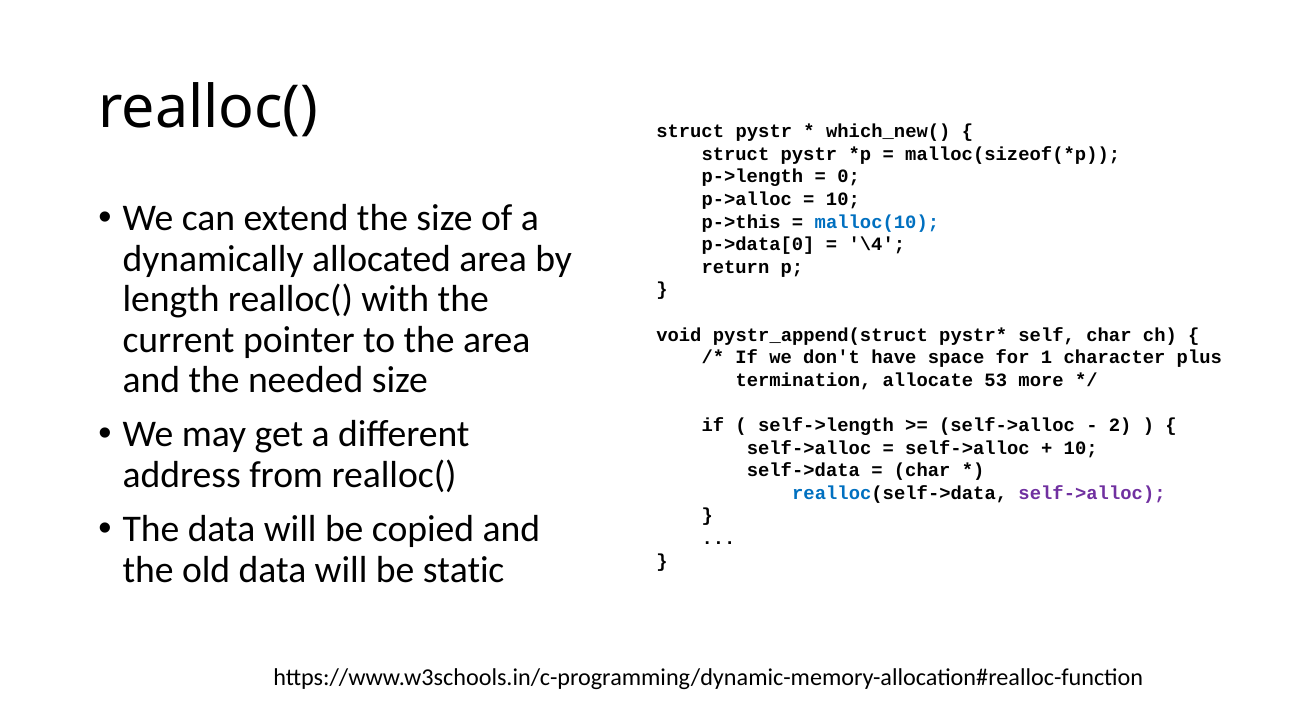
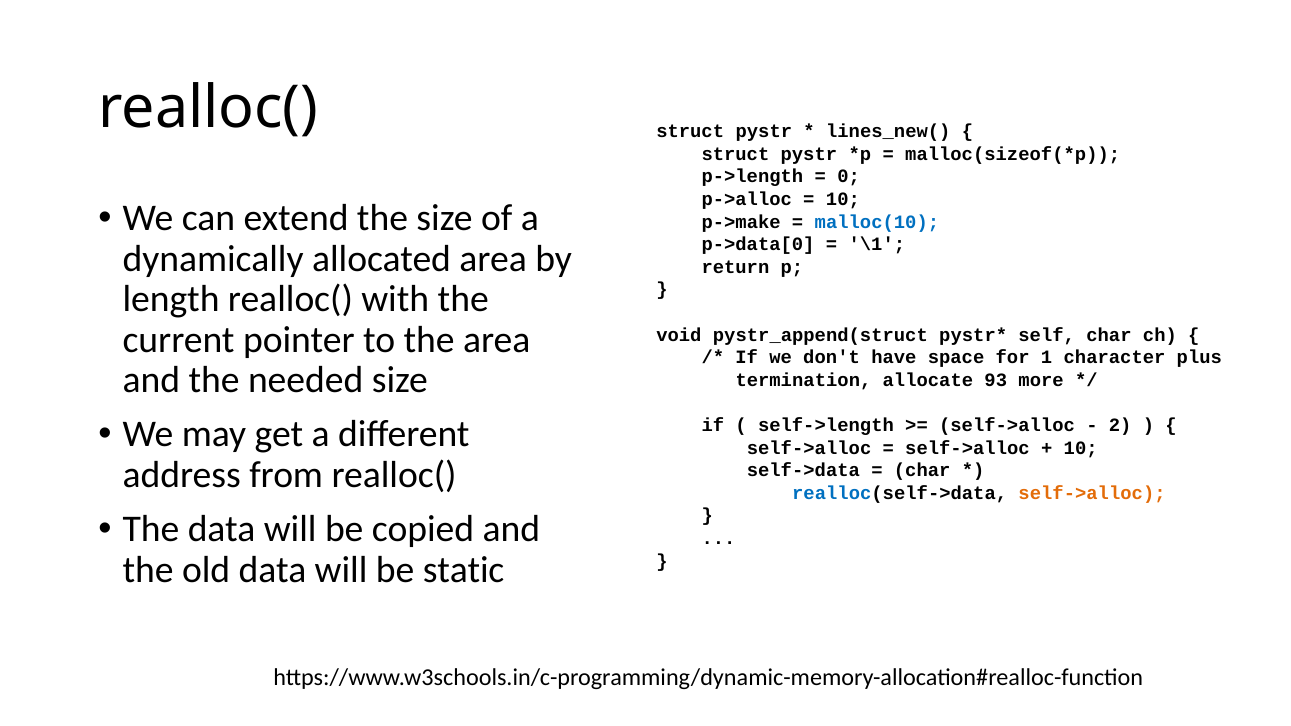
which_new(: which_new( -> lines_new( (888, 132)
p->this: p->this -> p->make (741, 222)
\4: \4 -> \1 (877, 245)
53: 53 -> 93 (996, 380)
self->alloc colour: purple -> orange (1092, 493)
